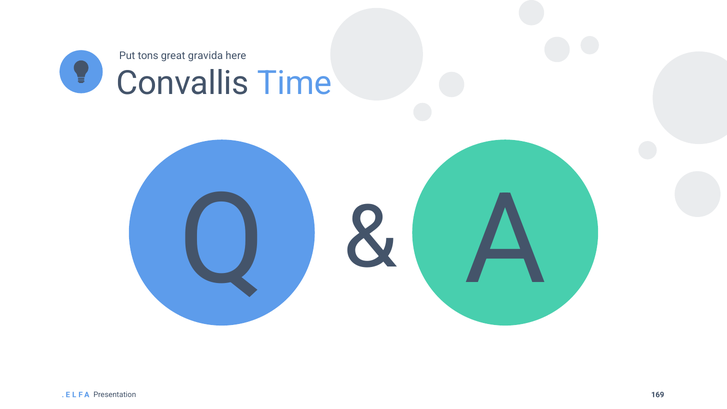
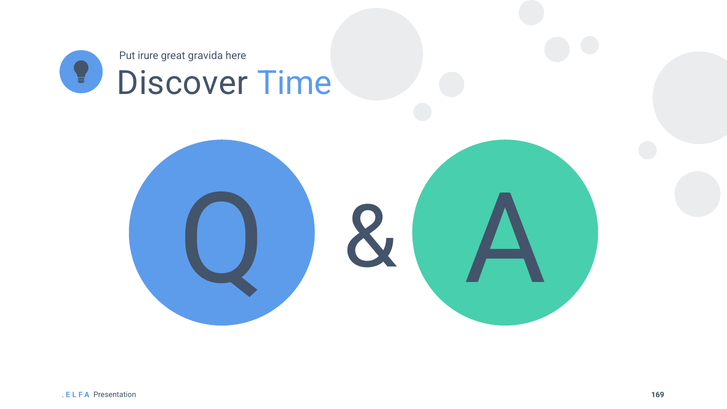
tons: tons -> irure (148, 56)
Convallis: Convallis -> Discover (182, 83)
